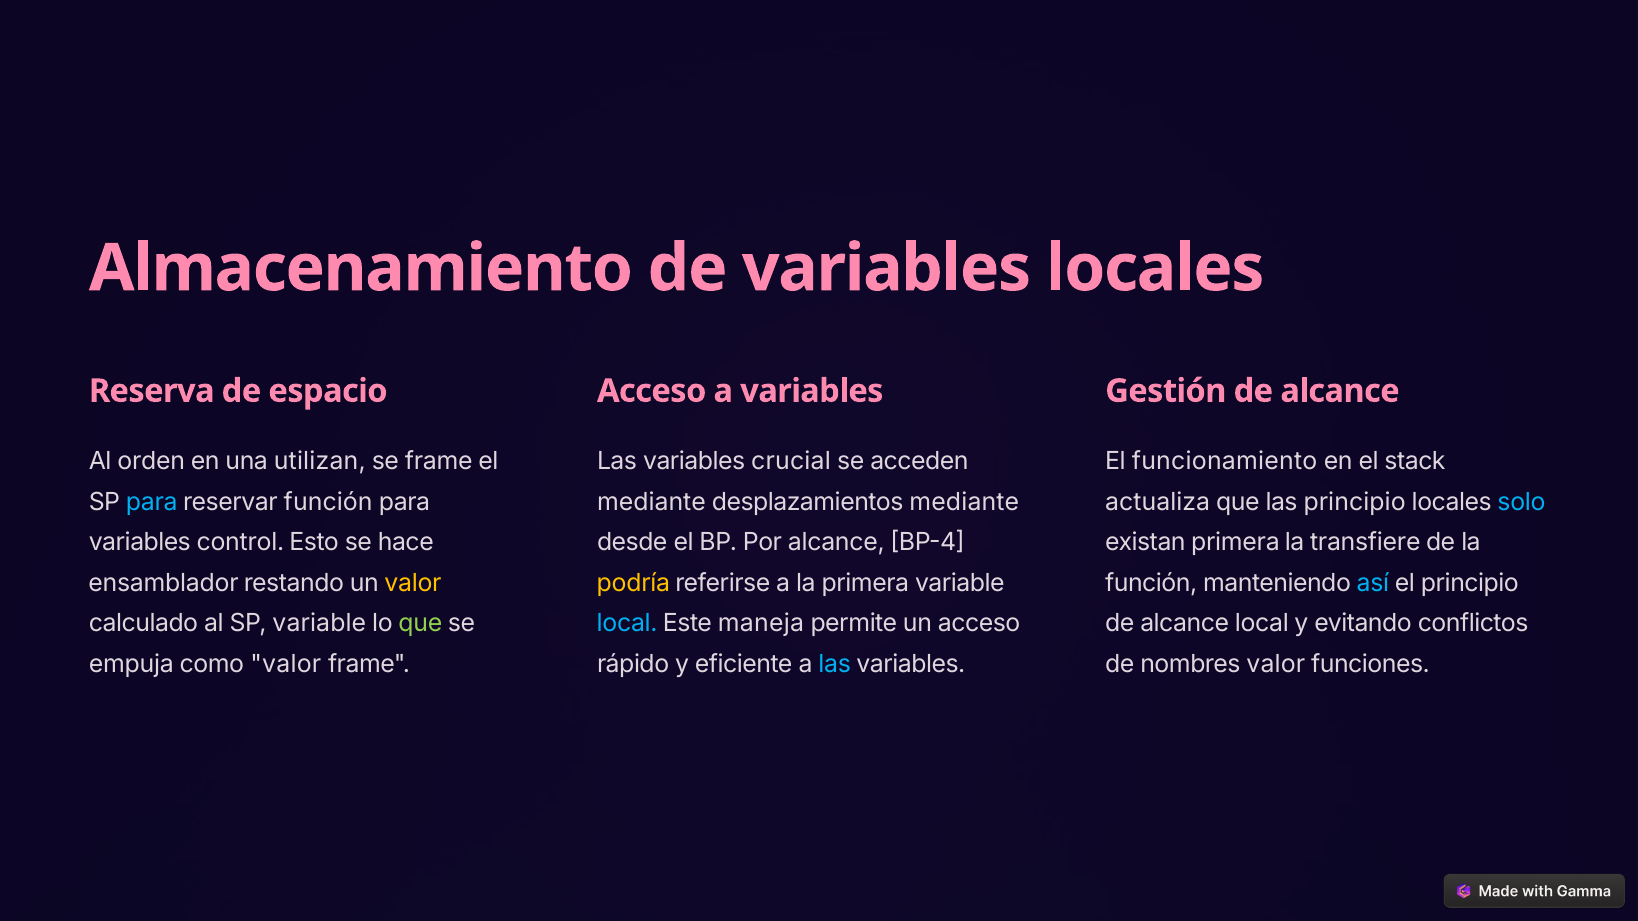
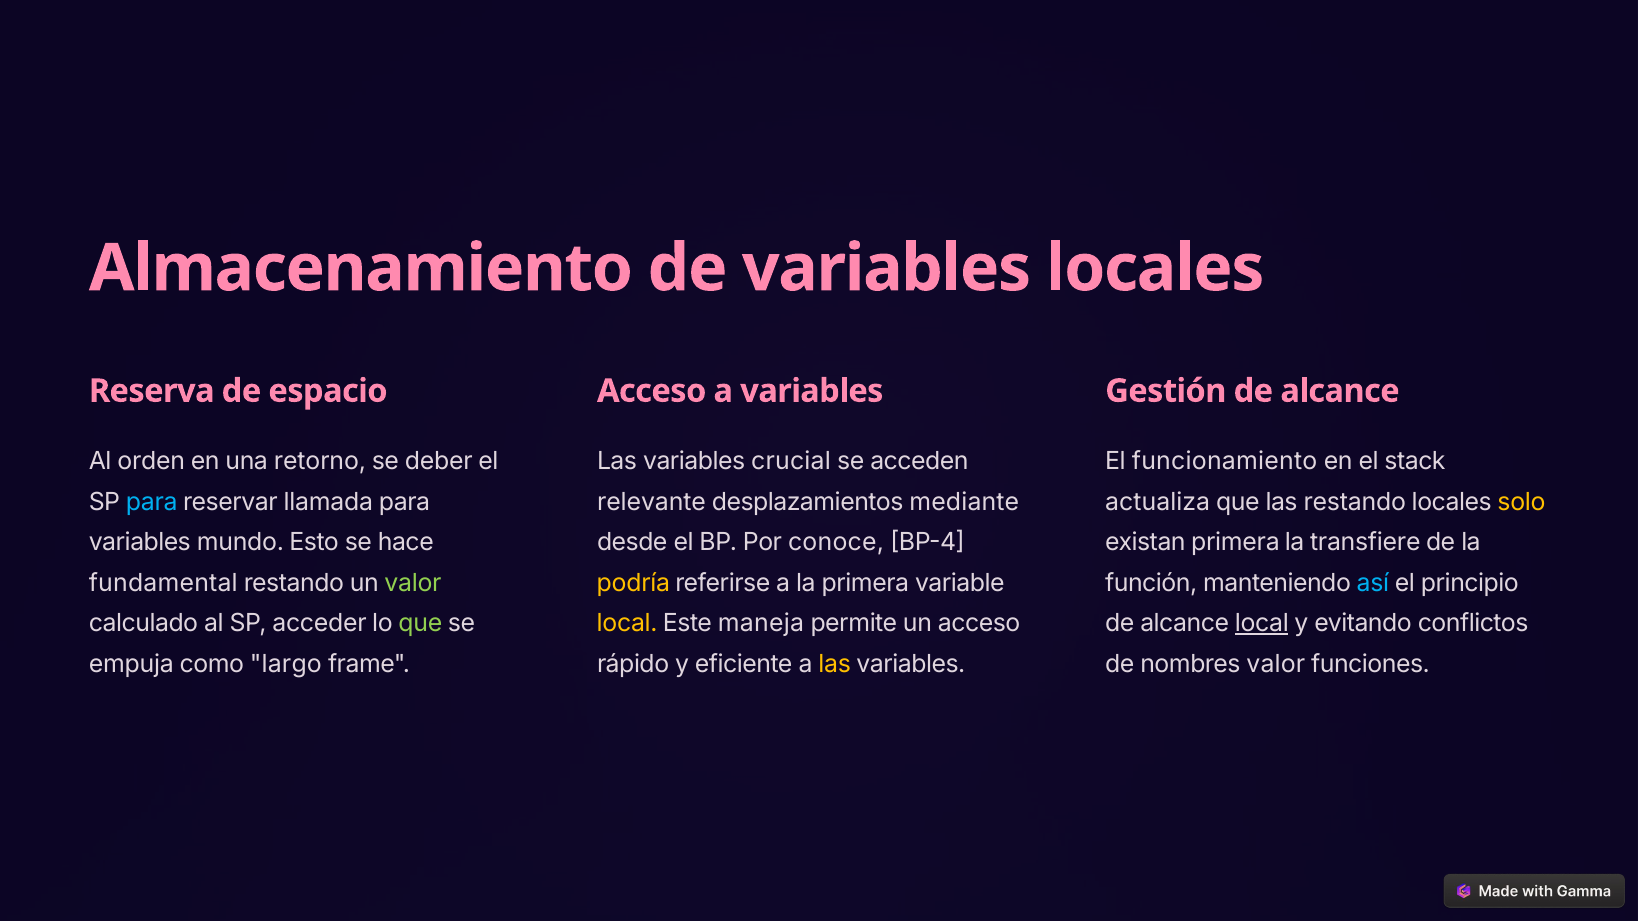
utilizan: utilizan -> retorno (320, 462)
se frame: frame -> deber (439, 462)
reservar función: función -> llamada (328, 502)
mediante: mediante -> relevante (651, 502)
las principio: principio -> restando (1355, 502)
solo colour: light blue -> yellow (1522, 502)
control: control -> mundo (240, 543)
Por alcance: alcance -> conoce (836, 543)
ensamblador: ensamblador -> fundamental (163, 583)
valor colour: yellow -> light green (413, 583)
SP variable: variable -> acceder (320, 624)
local colour: light blue -> yellow (627, 624)
local underline: none -> present (1262, 624)
como valor: valor -> largo (286, 664)
las colour: light blue -> yellow (835, 664)
